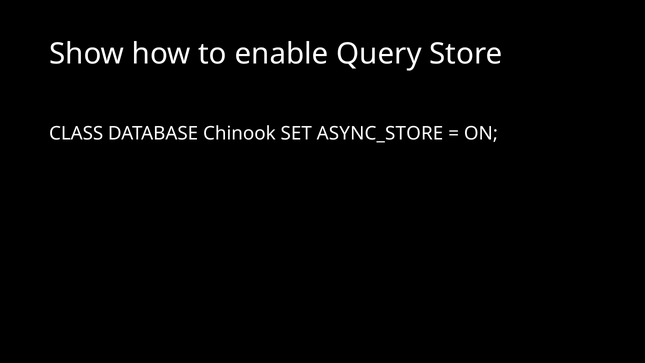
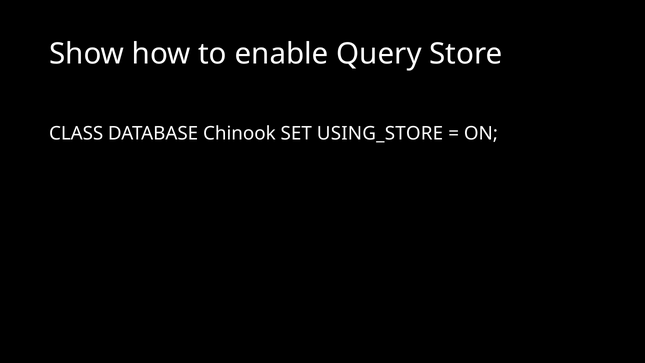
ASYNC_STORE: ASYNC_STORE -> USING_STORE (380, 133)
